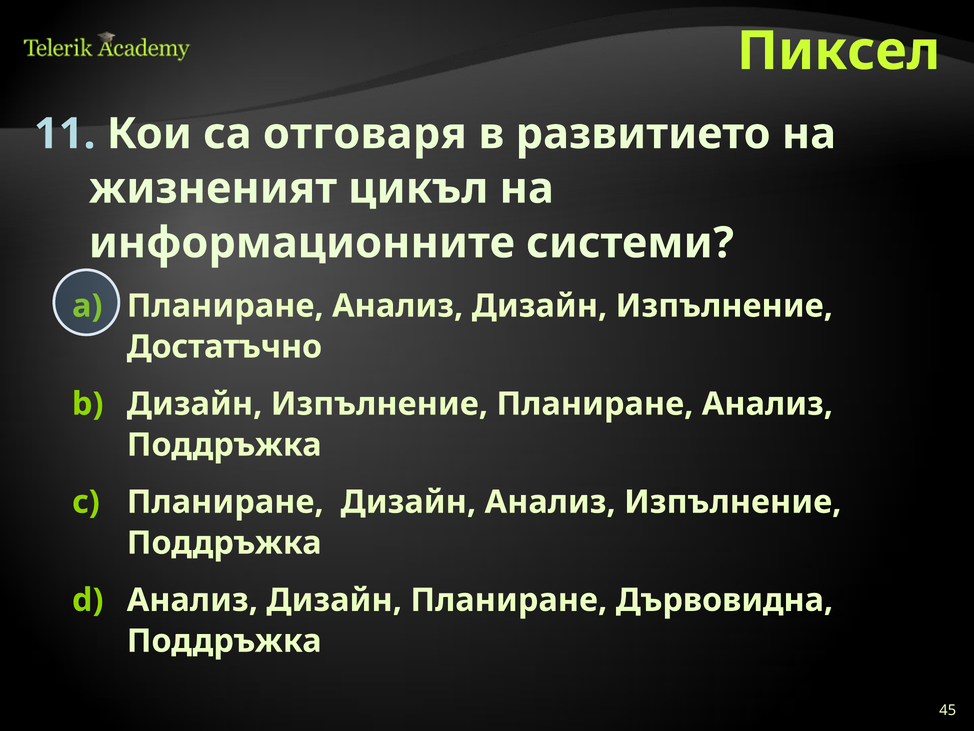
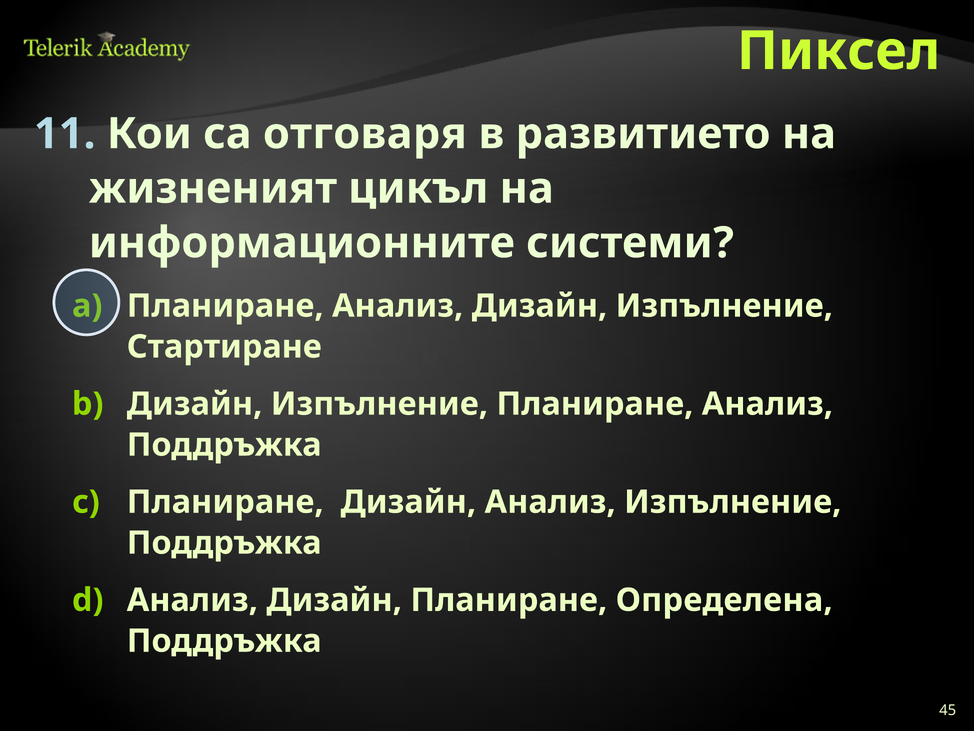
Достатъчно: Достатъчно -> Стартиране (224, 347)
Дървовидна: Дървовидна -> Определена (724, 600)
